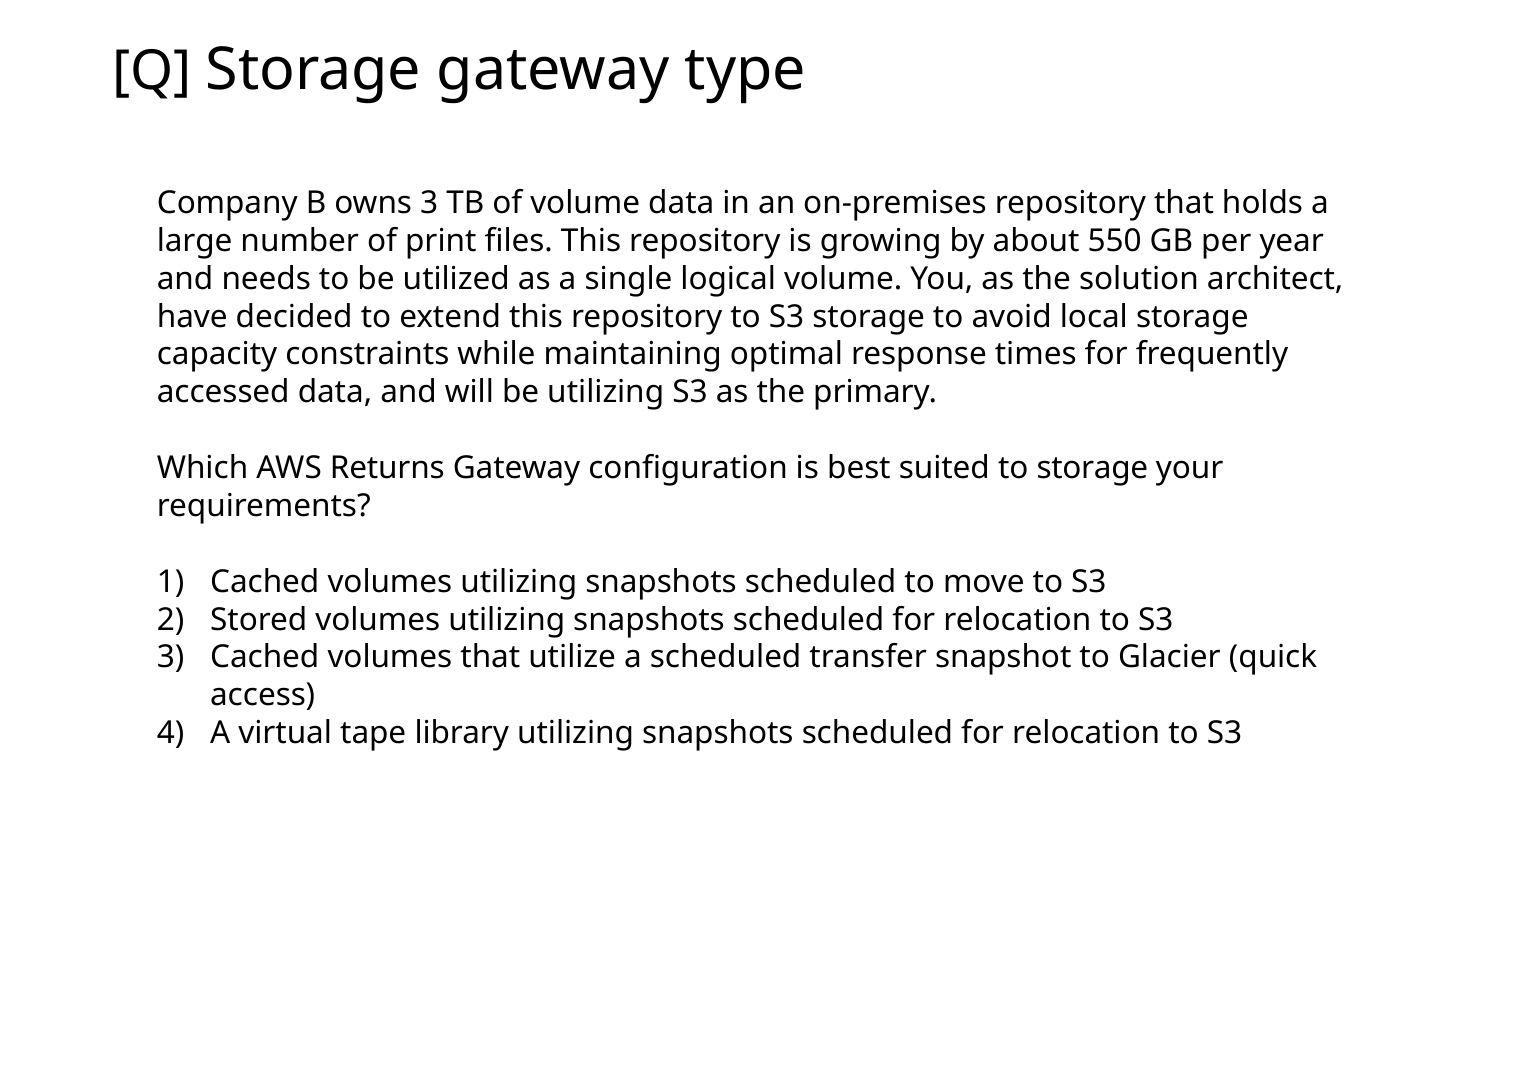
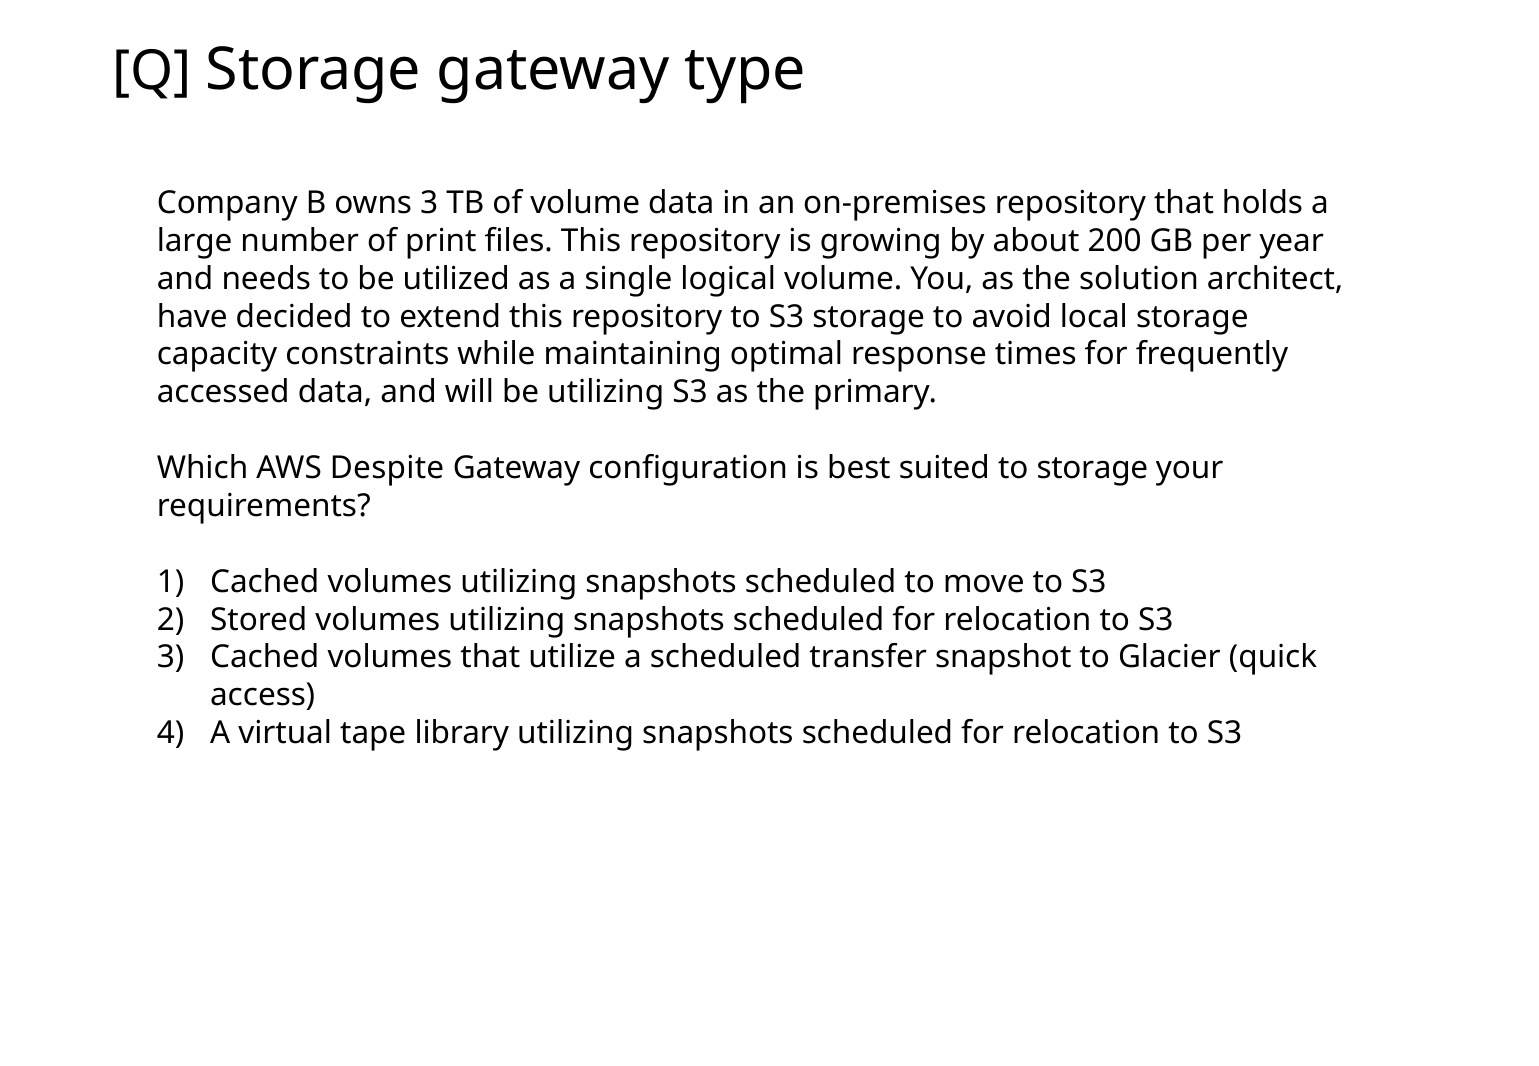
550: 550 -> 200 (1115, 241)
Returns: Returns -> Despite (387, 468)
